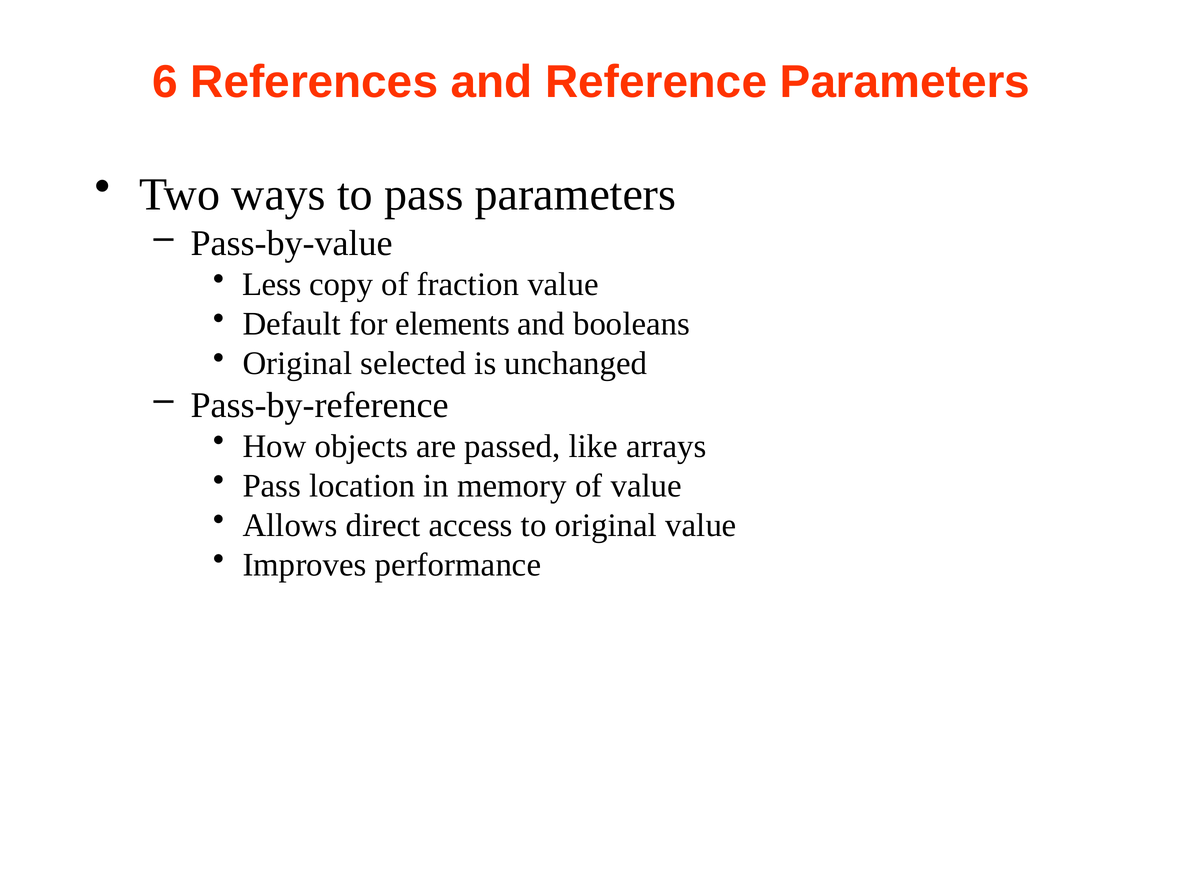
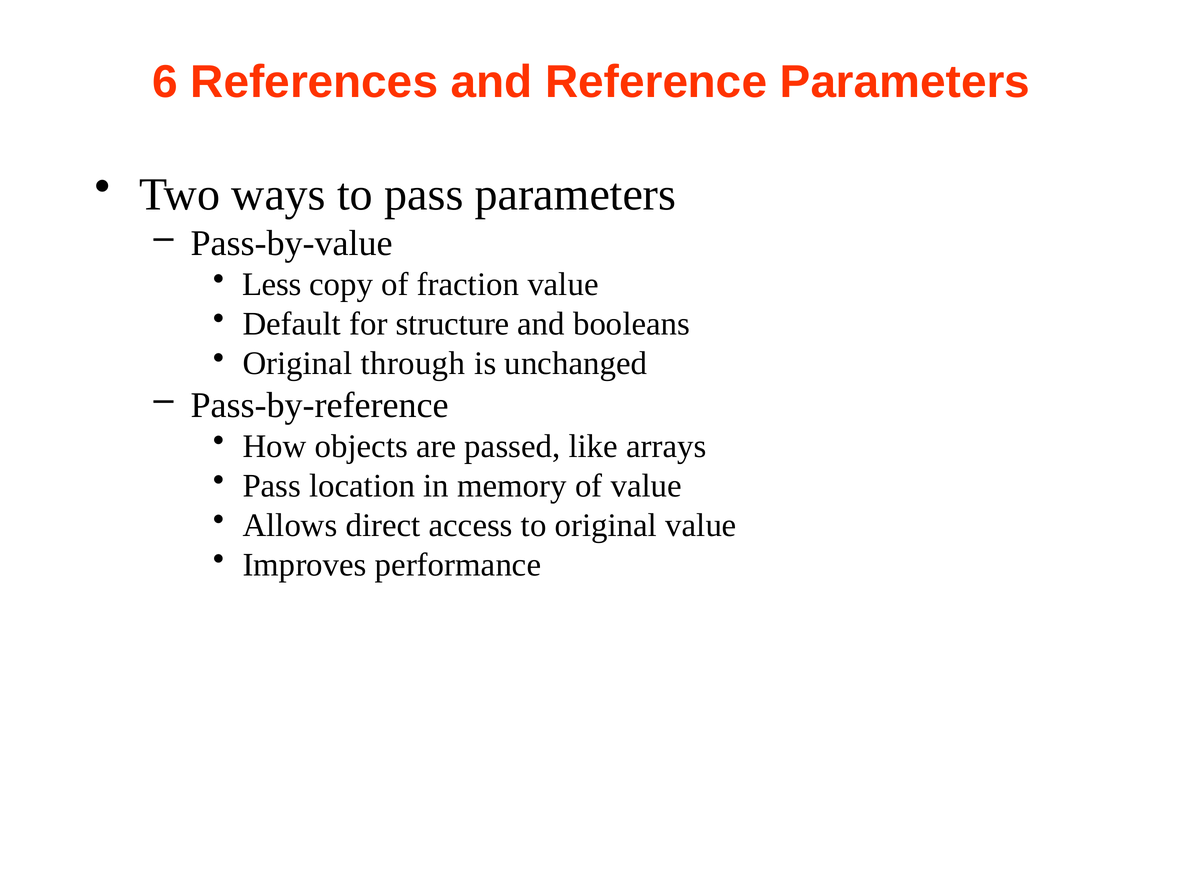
elements: elements -> structure (453, 324)
selected: selected -> through (413, 363)
